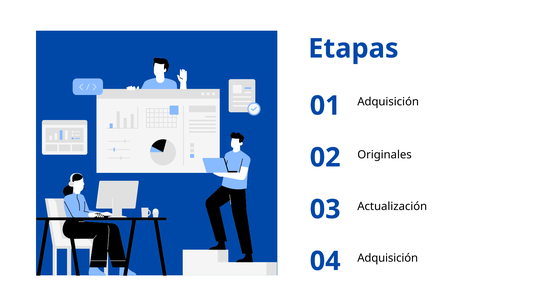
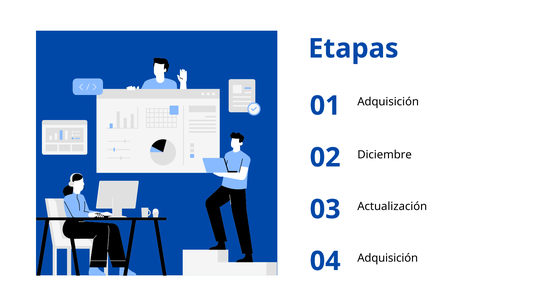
Originales: Originales -> Diciembre (385, 155)
